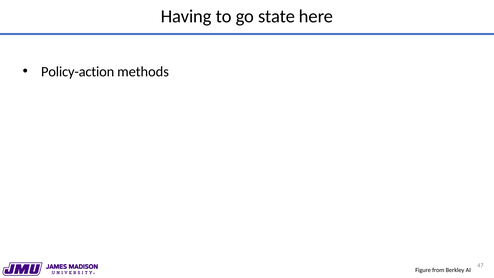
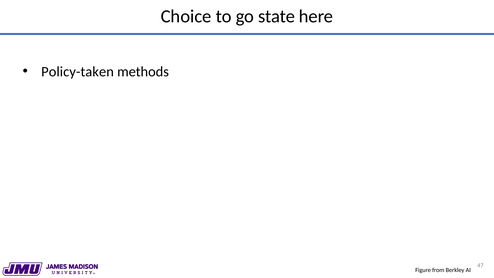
Having: Having -> Choice (186, 16)
Policy-action: Policy-action -> Policy-taken (78, 72)
